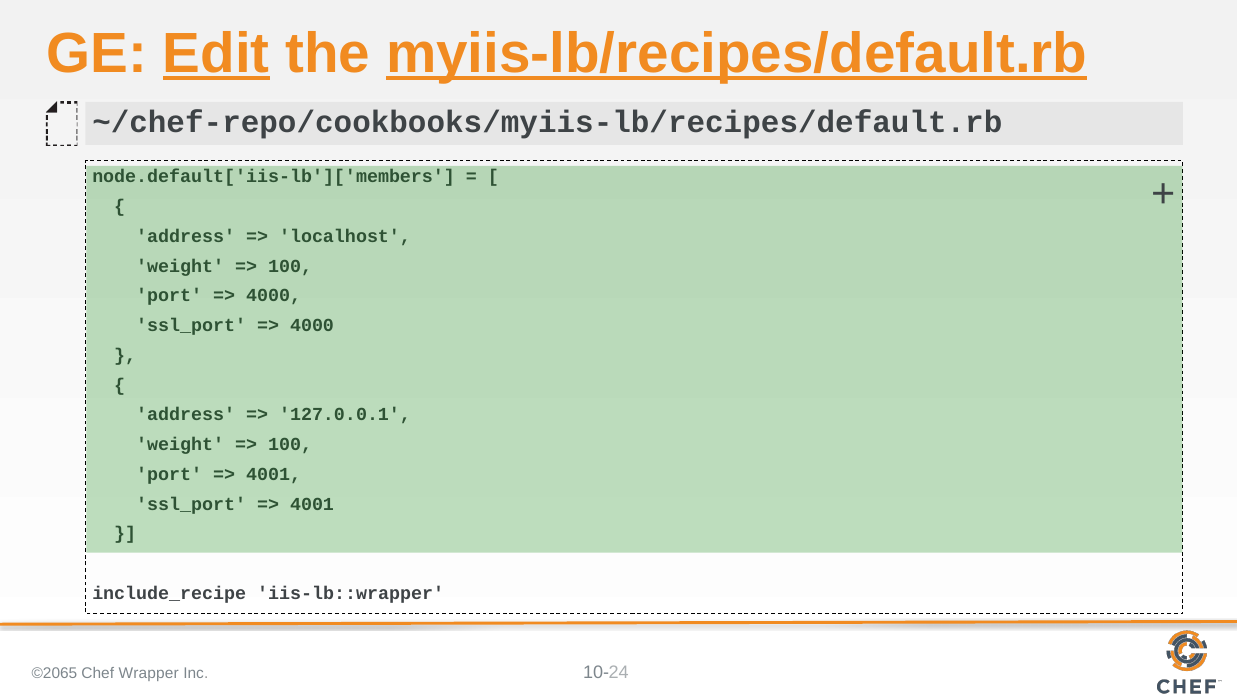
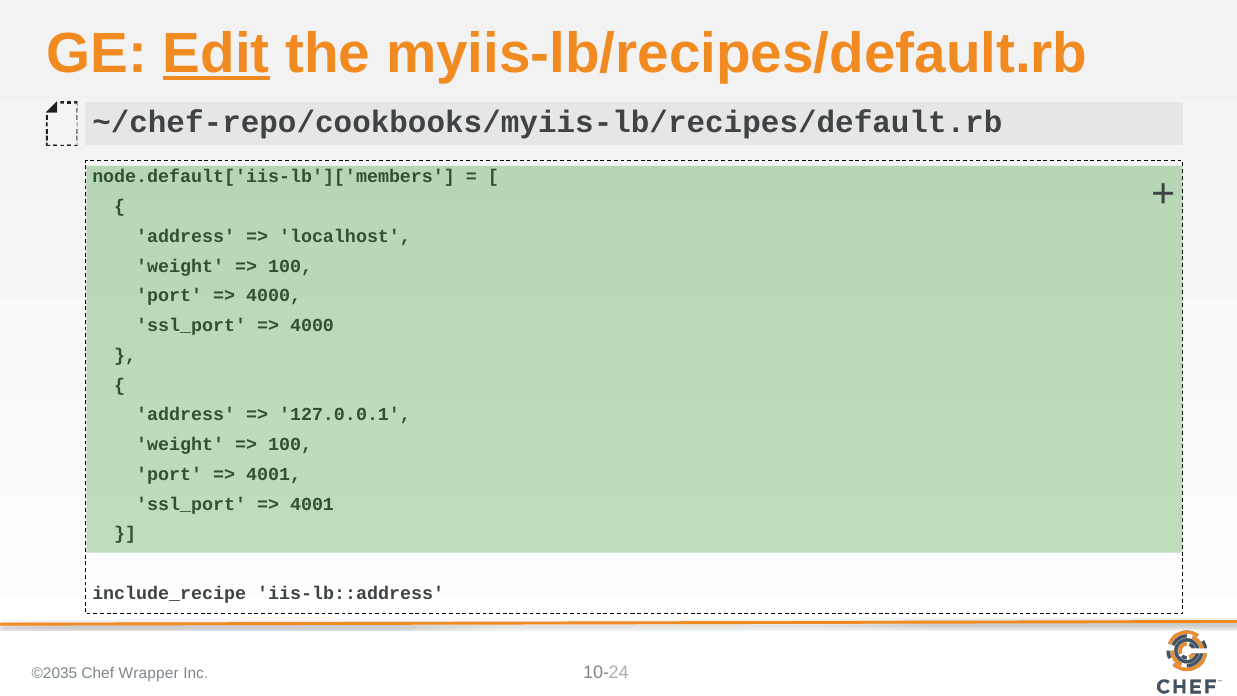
myiis-lb/recipes/default.rb underline: present -> none (737, 53)
iis-lb::wrapper: iis-lb::wrapper -> iis-lb::address (351, 593)
©2065: ©2065 -> ©2035 (54, 673)
